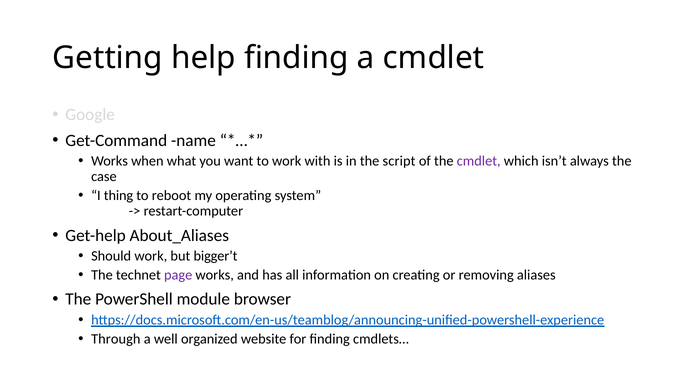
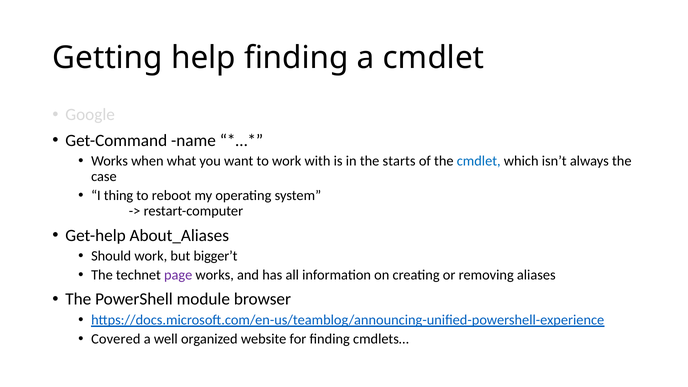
script: script -> starts (399, 161)
cmdlet colour: purple -> blue (479, 161)
Through: Through -> Covered (116, 339)
